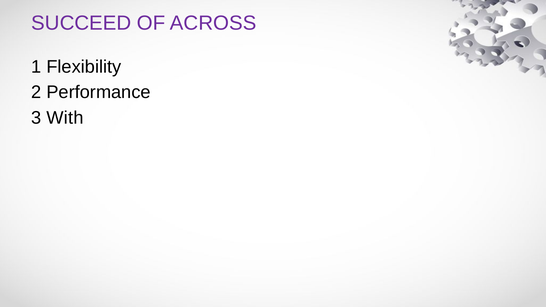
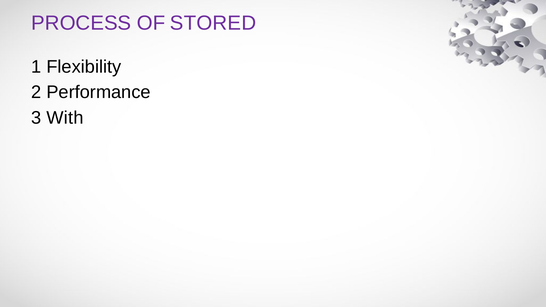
SUCCEED: SUCCEED -> PROCESS (81, 23)
ACROSS: ACROSS -> STORED (213, 23)
